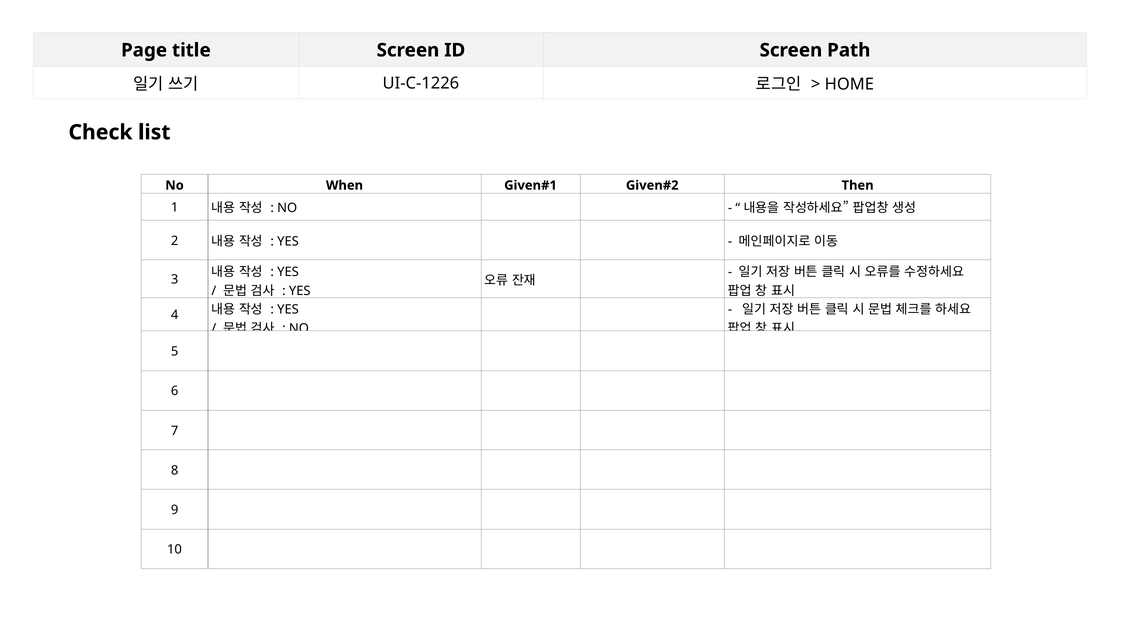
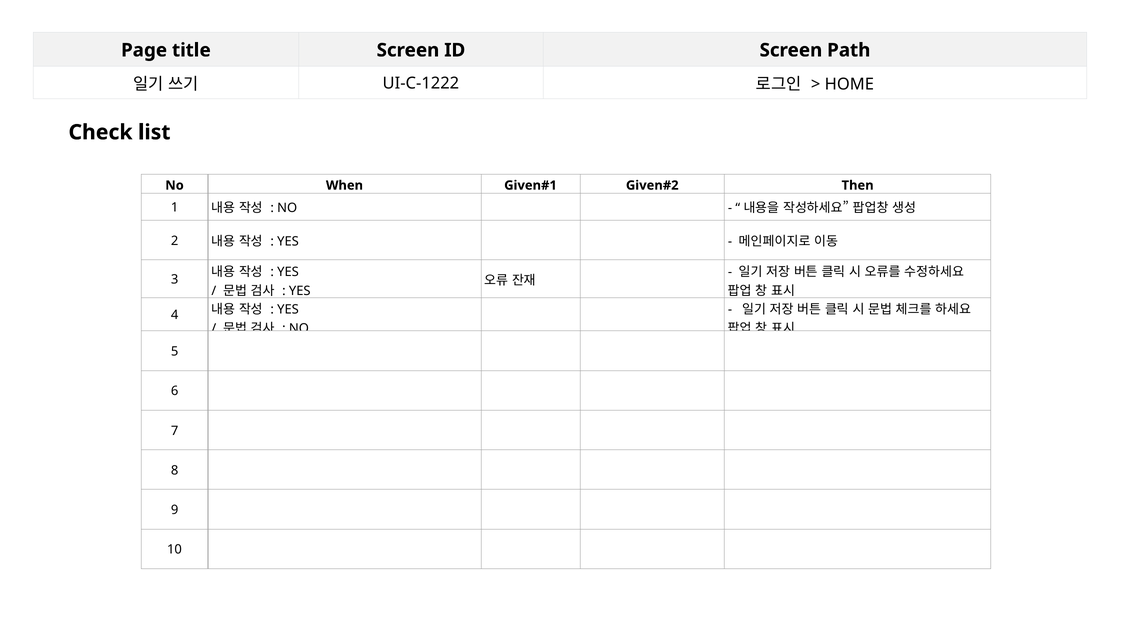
UI-C-1226: UI-C-1226 -> UI-C-1222 (421, 83)
